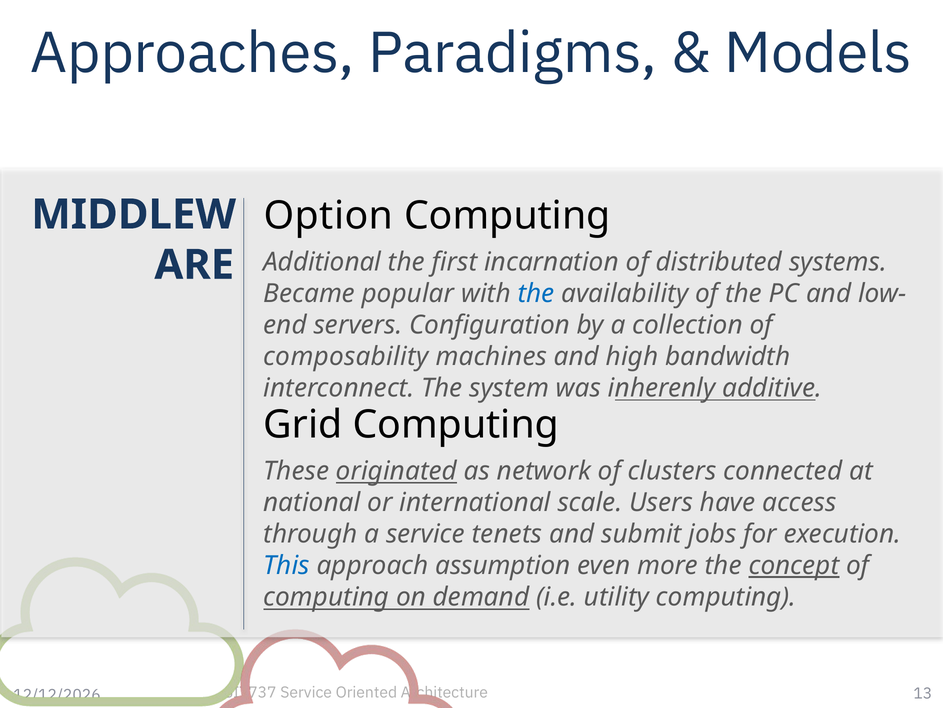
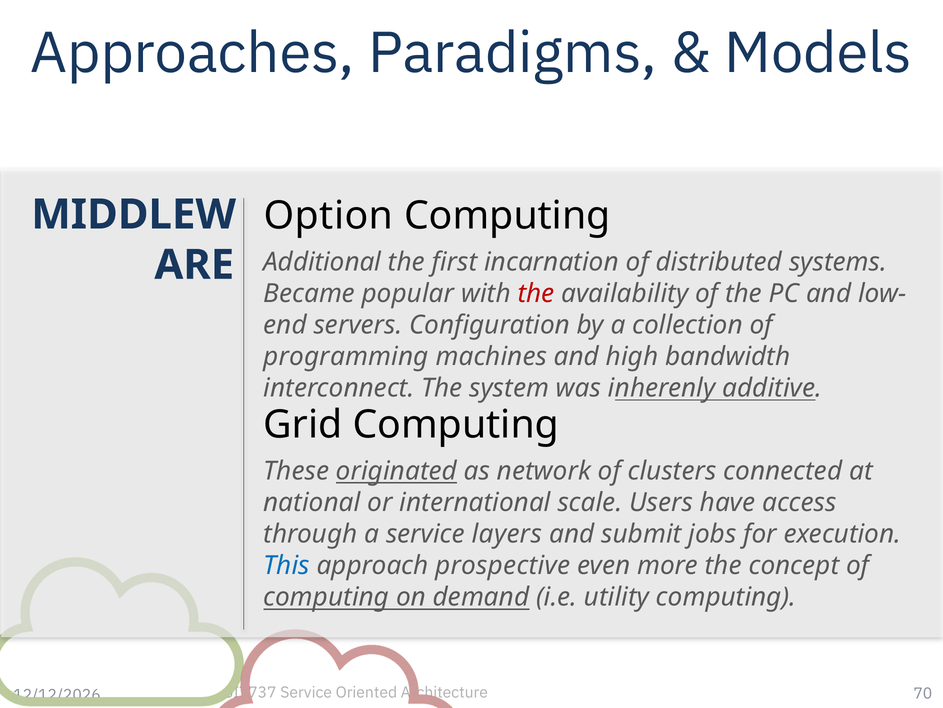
the colour: blue -> red (536, 293)
composability: composability -> programming (346, 356)
tenets: tenets -> layers (507, 534)
assumption: assumption -> prospective (503, 565)
concept underline: present -> none (794, 565)
13: 13 -> 70 (923, 693)
